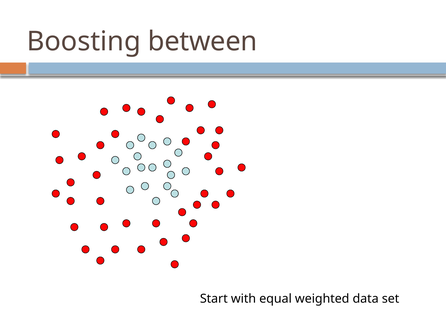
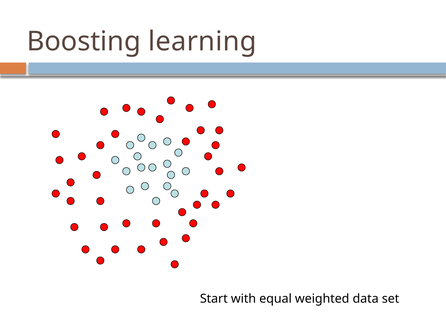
between: between -> learning (202, 41)
